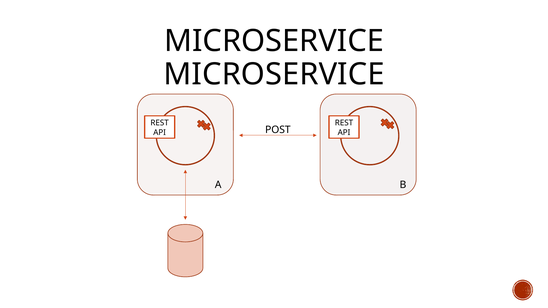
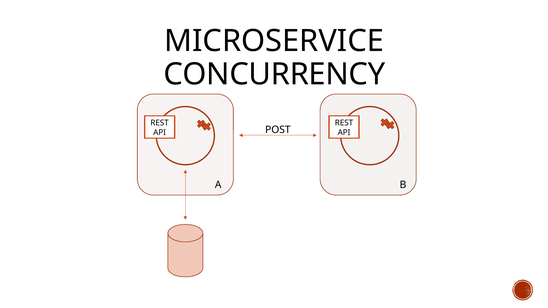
MICROSERVICE: MICROSERVICE -> CONCURRENCY (274, 74)
